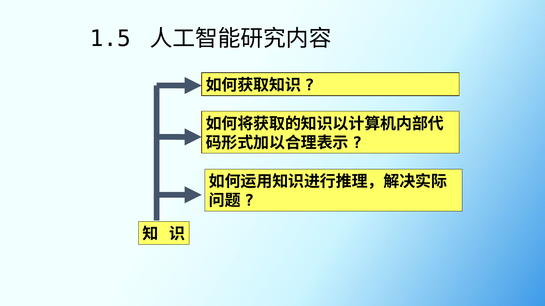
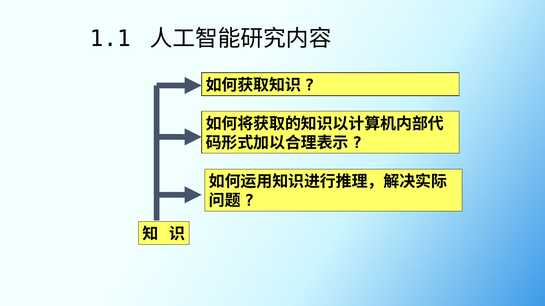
1.5: 1.5 -> 1.1 (110, 39)
